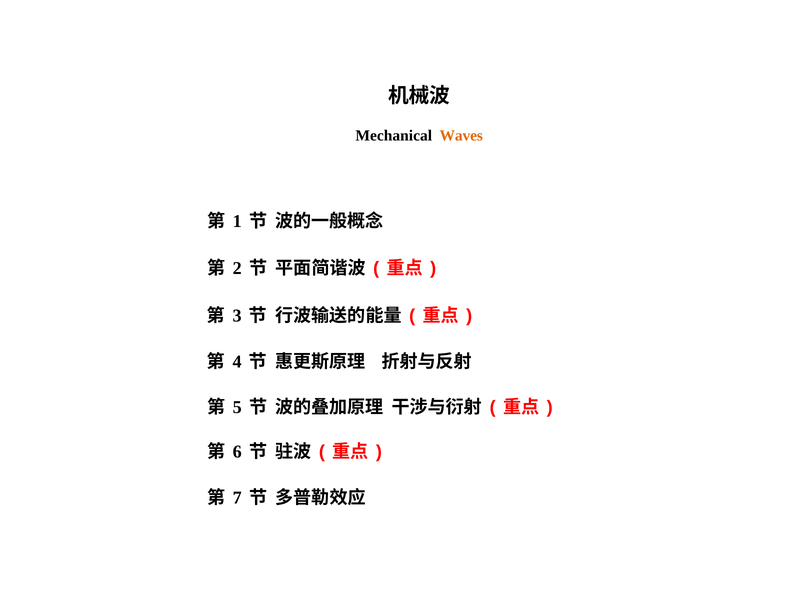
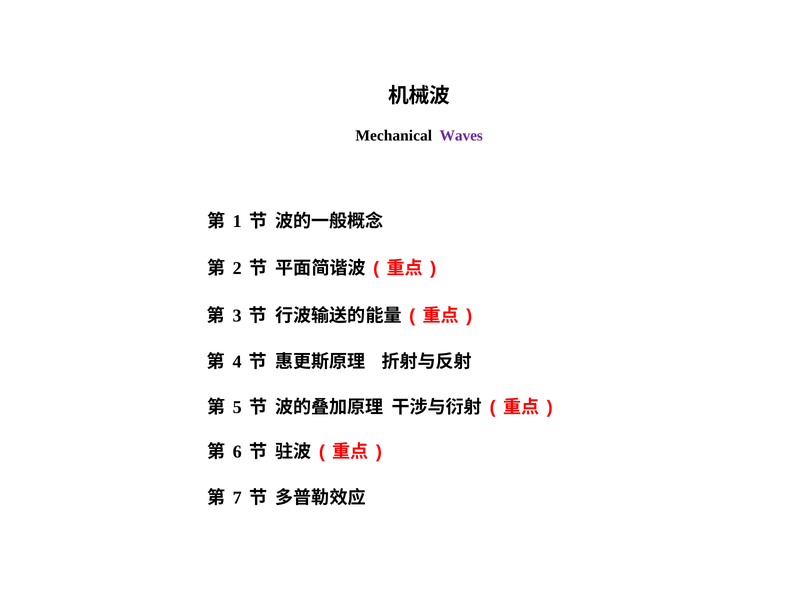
Waves colour: orange -> purple (461, 136)
